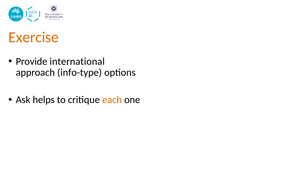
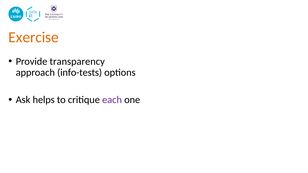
international: international -> transparency (77, 62)
info-type: info-type -> info-tests (80, 73)
each colour: orange -> purple (112, 100)
